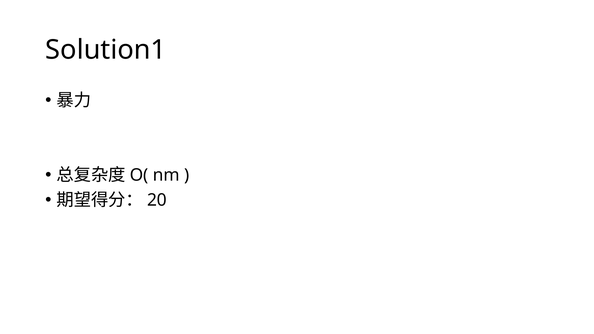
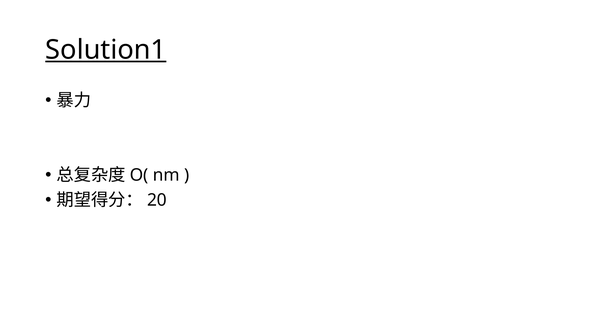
Solution1 underline: none -> present (106, 50)
